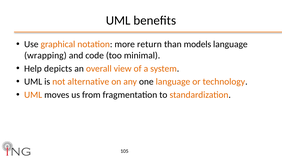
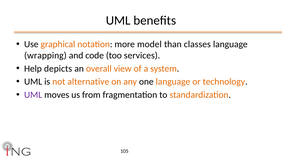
return: return -> model (149, 44)
models: models -> classes (197, 44)
minimal: minimal -> services (142, 56)
UML colour: orange -> purple (33, 95)
